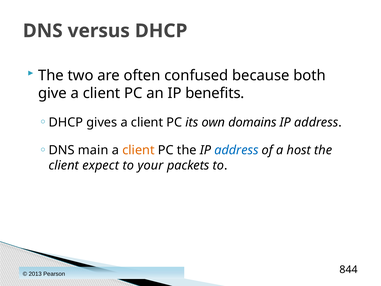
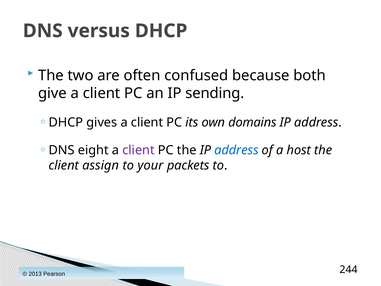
benefits: benefits -> sending (215, 93)
main: main -> eight (93, 150)
client colour: orange -> purple (138, 150)
expect: expect -> assign (101, 165)
844: 844 -> 244 (348, 269)
